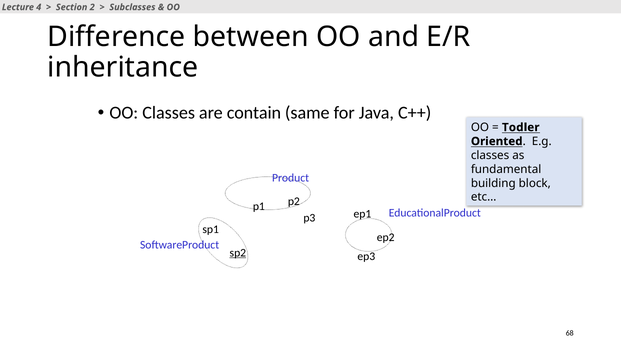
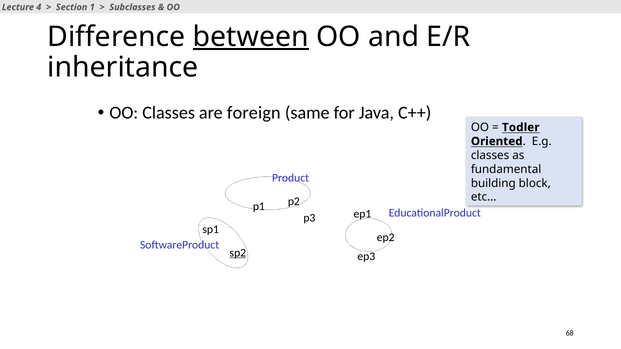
2: 2 -> 1 (92, 7)
between underline: none -> present (251, 37)
contain: contain -> foreign (254, 113)
